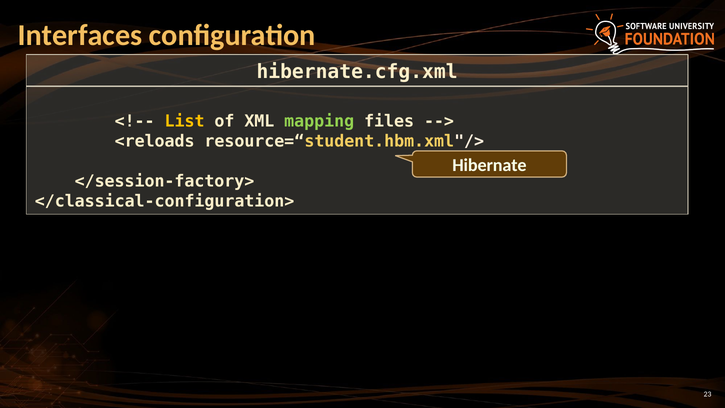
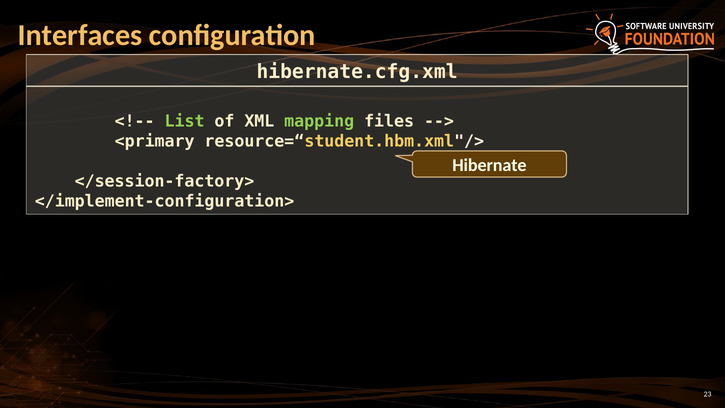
List colour: yellow -> light green (185, 121)
<reloads: <reloads -> <primary (155, 141)
</classical-configuration>: </classical-configuration> -> </implement-configuration> (165, 201)
